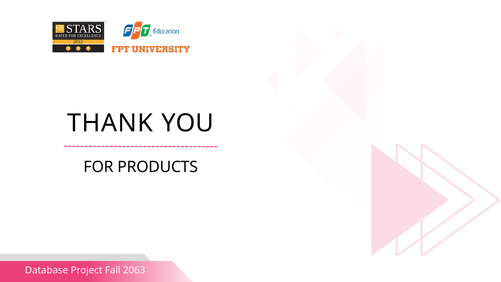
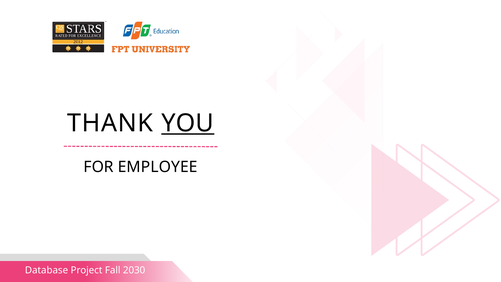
YOU underline: none -> present (188, 123)
PRODUCTS: PRODUCTS -> EMPLOYEE (158, 167)
2063: 2063 -> 2030 (134, 270)
